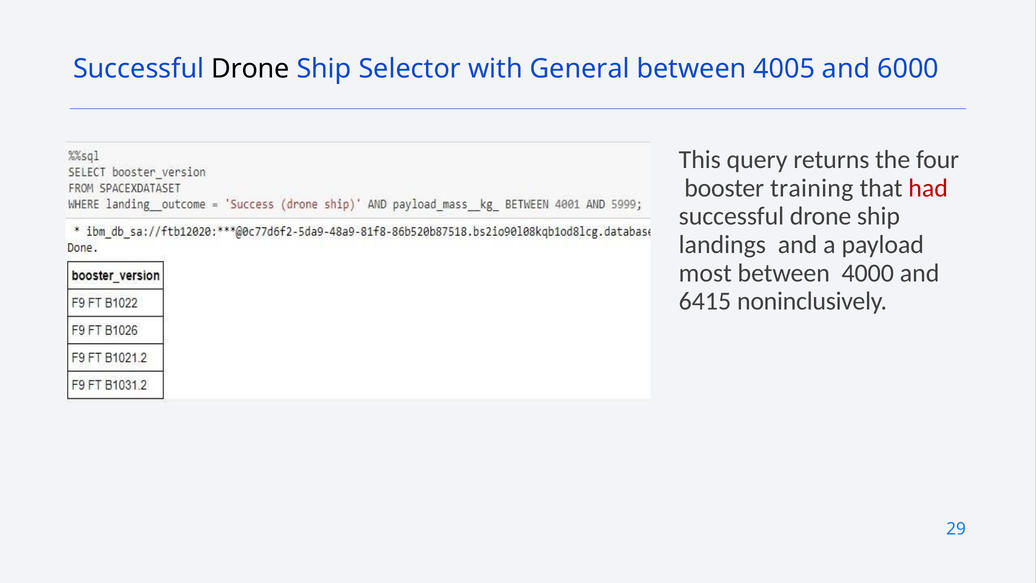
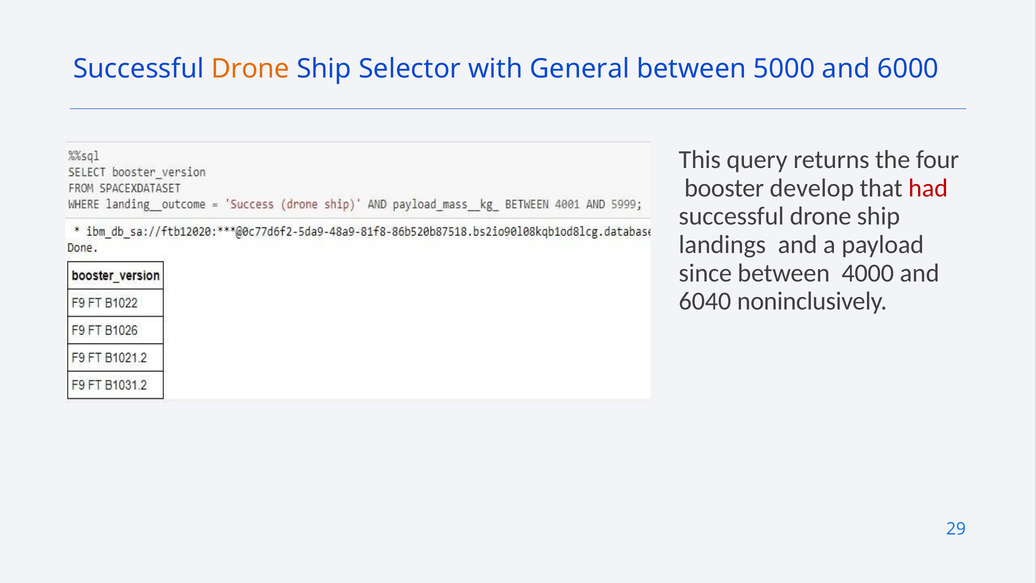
Drone colour: black -> orange (250, 69)
4005: 4005 -> 5000 (784, 69)
training: training -> develop (812, 188)
most: most -> since (705, 273)
6415: 6415 -> 6040 (705, 301)
